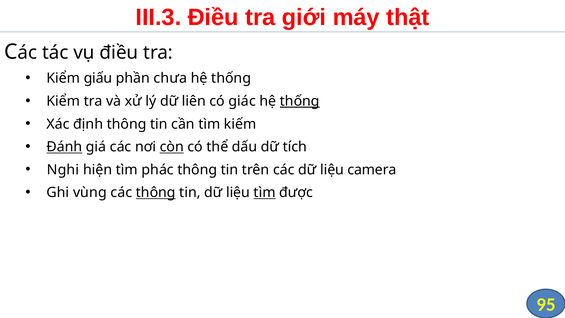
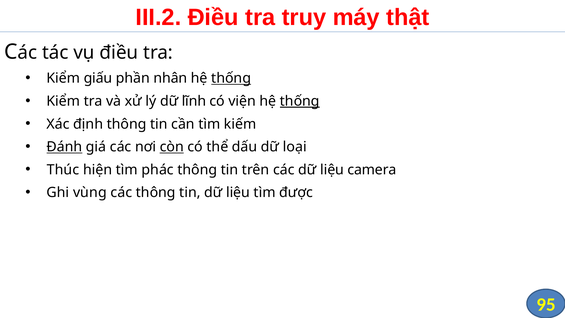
III.3: III.3 -> III.2 (158, 17)
giới: giới -> truy (304, 17)
chưa: chưa -> nhân (170, 78)
thống underline: none -> present (231, 78)
liên: liên -> lĩnh (194, 101)
giác: giác -> viện (242, 101)
tích: tích -> loại (295, 147)
Nghi: Nghi -> Thúc (63, 170)
thông underline: present -> none (156, 193)
tìm underline: present -> none (265, 193)
